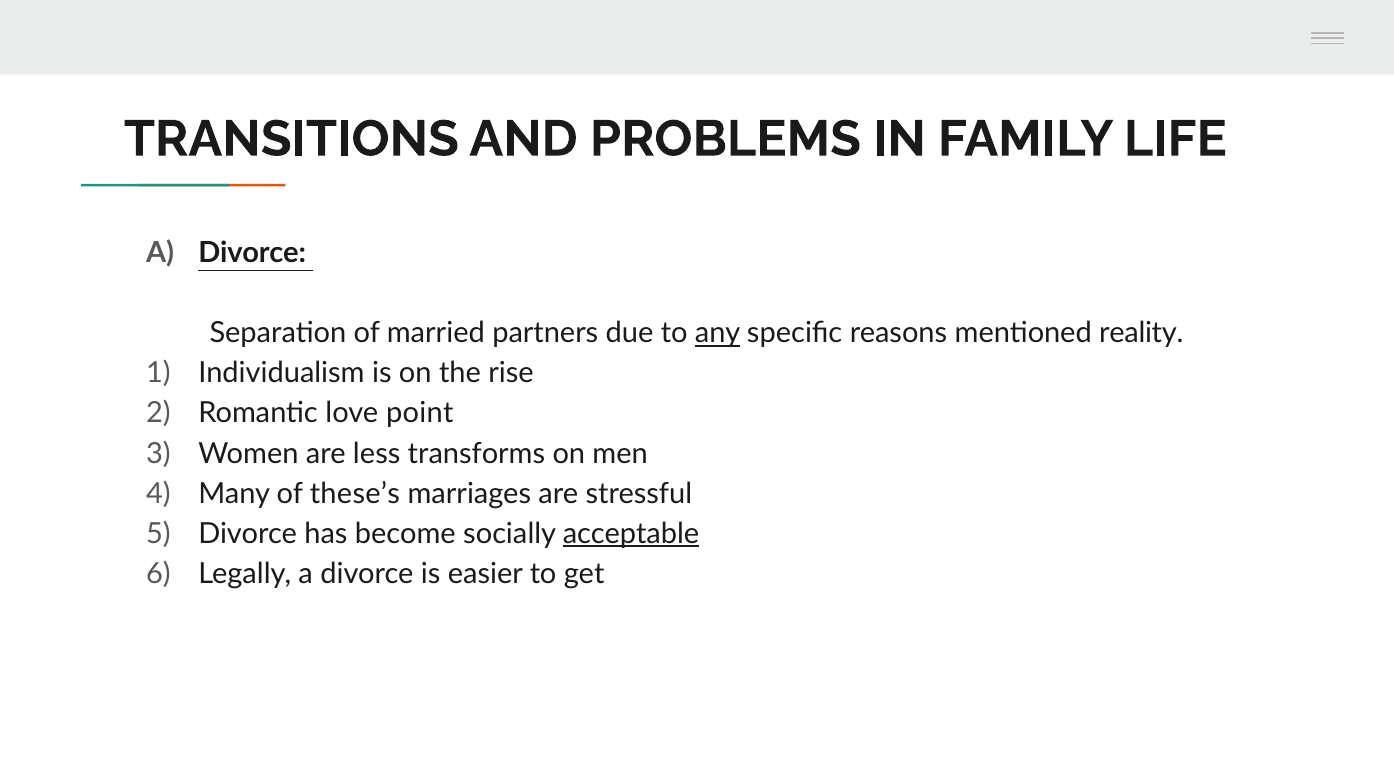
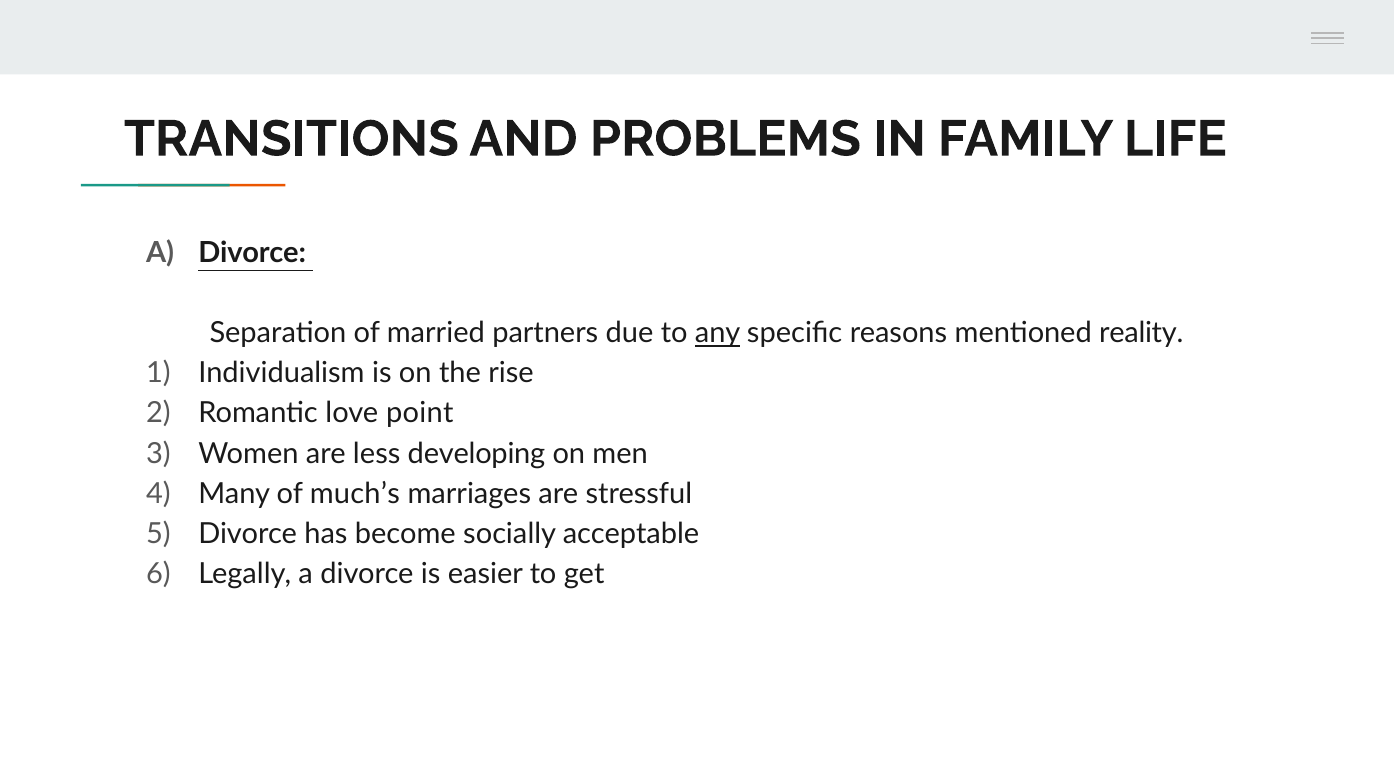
transforms: transforms -> developing (477, 454)
these’s: these’s -> much’s (355, 494)
acceptable underline: present -> none (631, 534)
